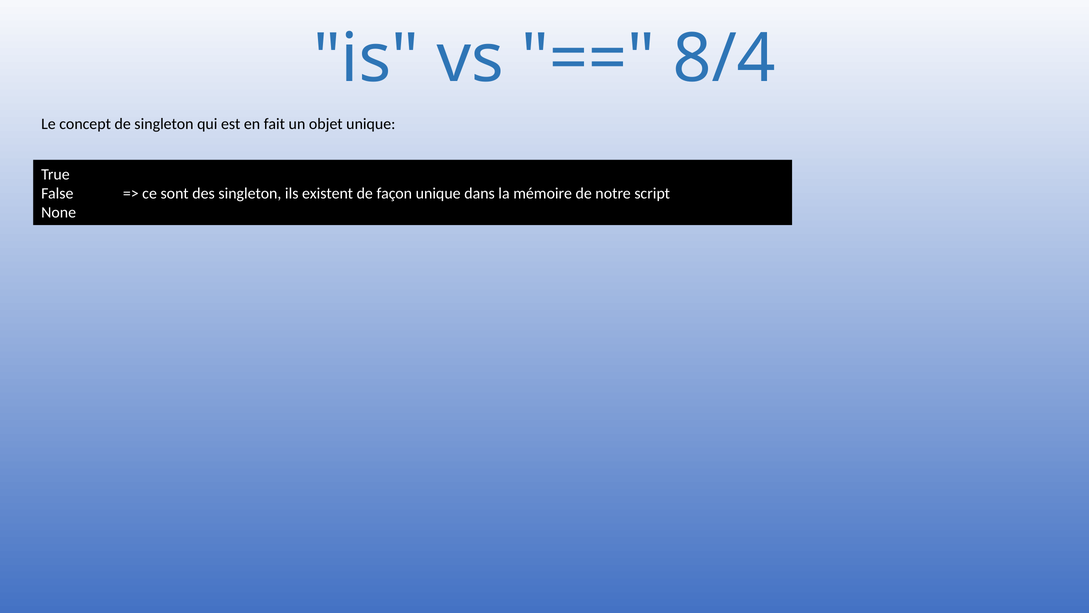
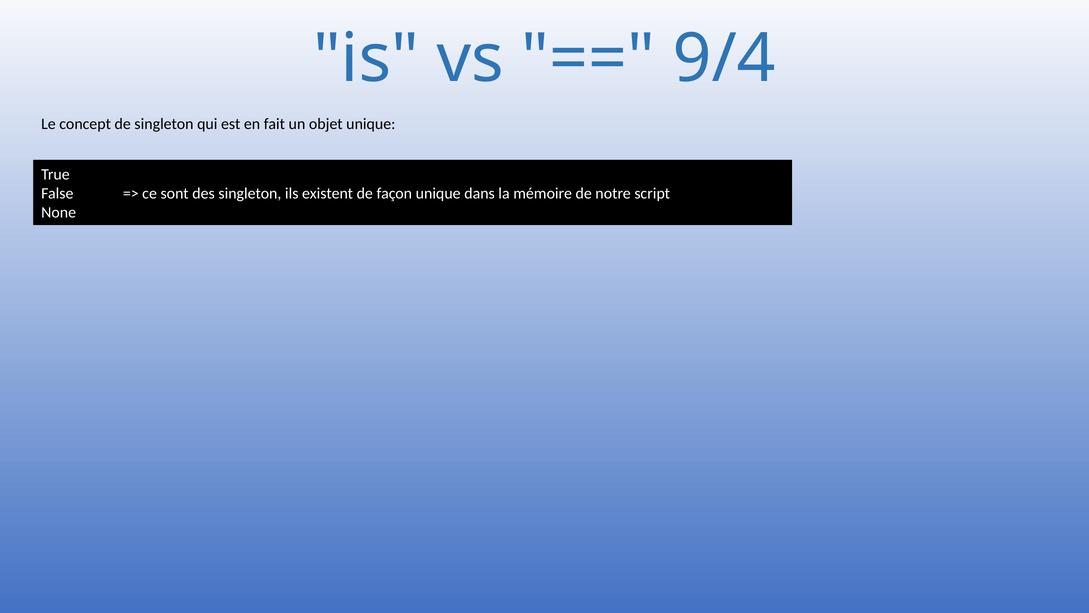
8/4: 8/4 -> 9/4 (724, 59)
